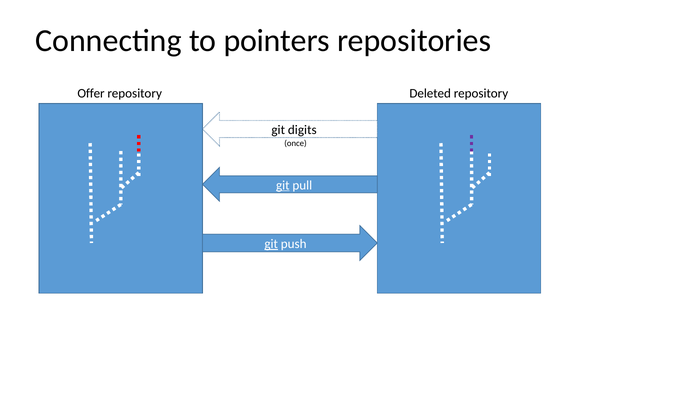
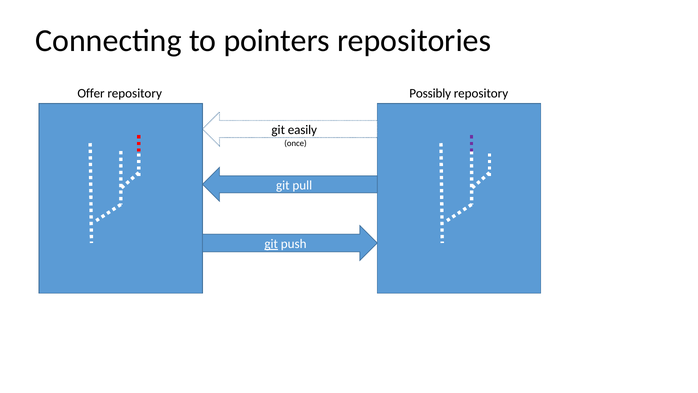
Deleted: Deleted -> Possibly (430, 93)
digits: digits -> easily (302, 130)
git underline: present -> none (283, 185)
